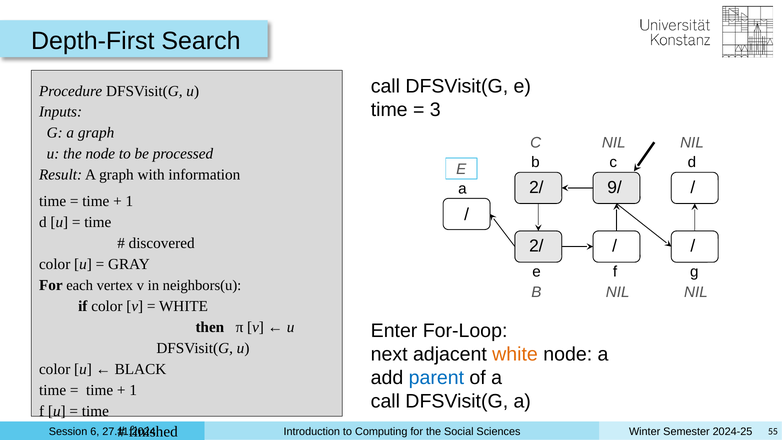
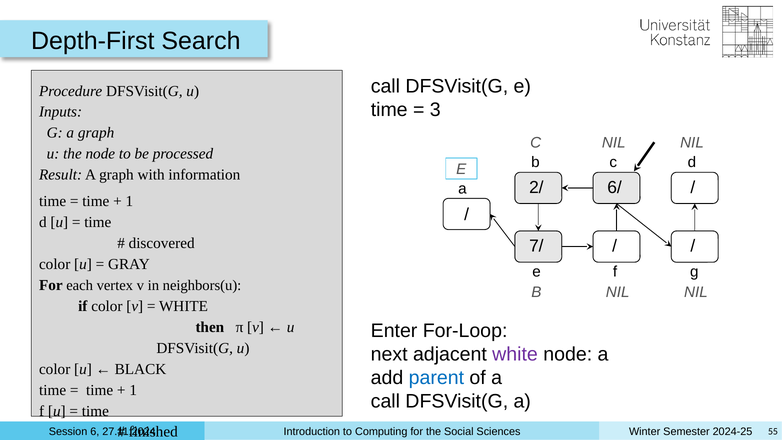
9/: 9/ -> 6/ (615, 187)
2/: 2/ -> 7/ (536, 246)
white colour: orange -> purple (515, 354)
